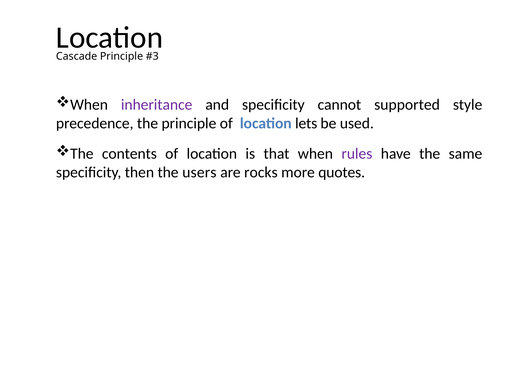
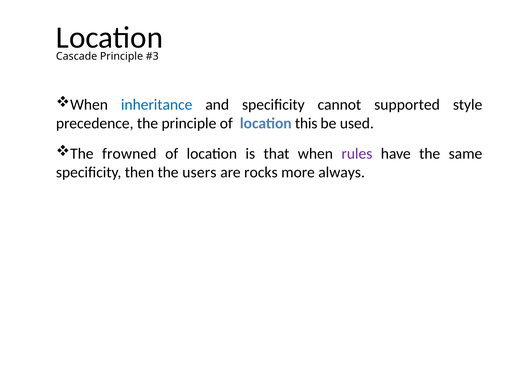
inheritance colour: purple -> blue (157, 105)
lets: lets -> this (306, 123)
contents: contents -> frowned (129, 154)
quotes: quotes -> always (342, 172)
